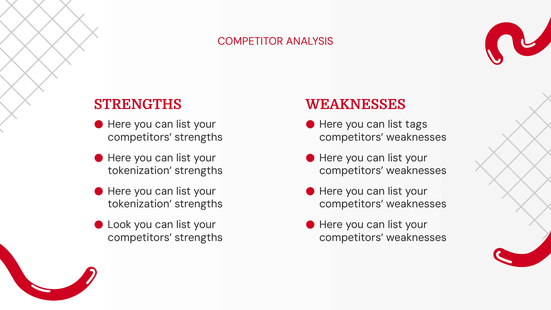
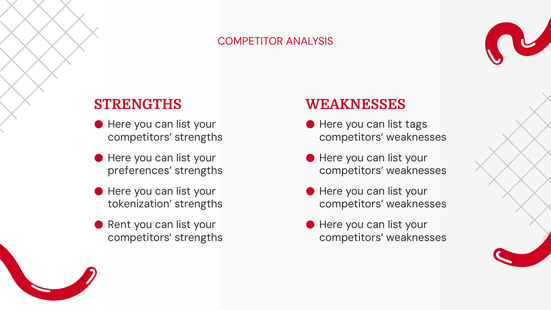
tokenization: tokenization -> preferences (140, 171)
Look: Look -> Rent (119, 225)
